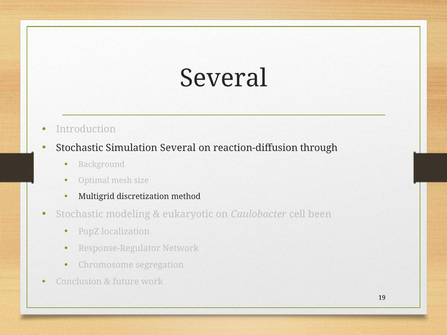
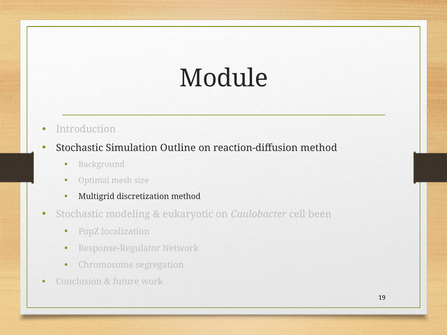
Several: Several -> Module (224, 78)
Simulation Several: Several -> Outline (178, 148)
reaction-diffusion through: through -> method (319, 148)
